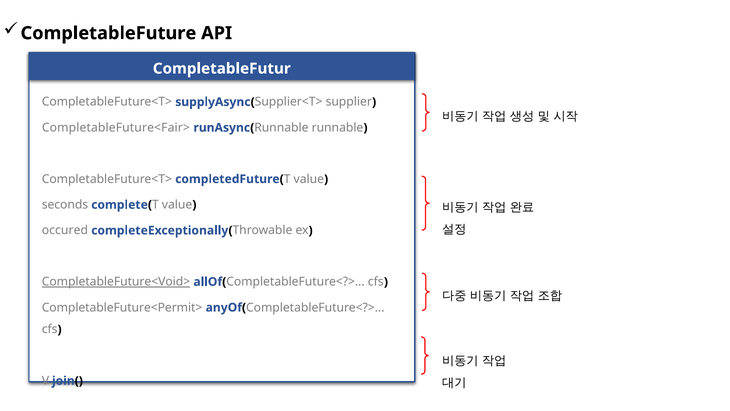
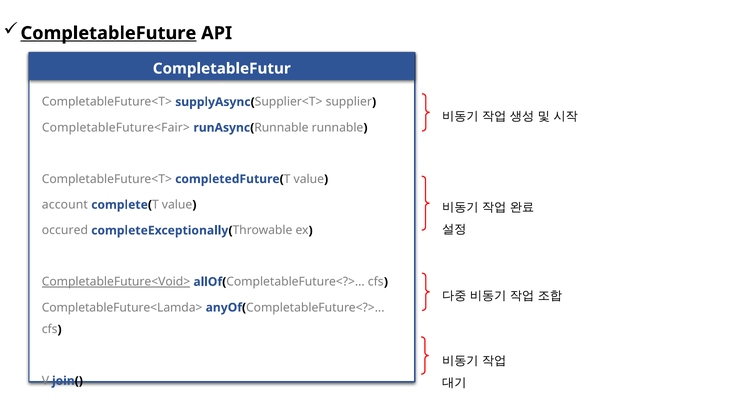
CompletableFuture underline: none -> present (108, 33)
seconds: seconds -> account (65, 205)
CompletableFuture<Permit>: CompletableFuture<Permit> -> CompletableFuture<Lamda> (122, 307)
